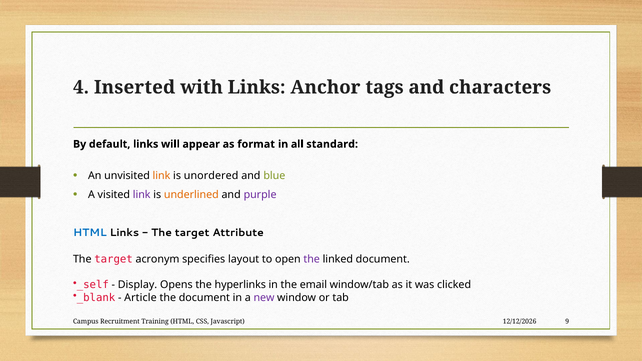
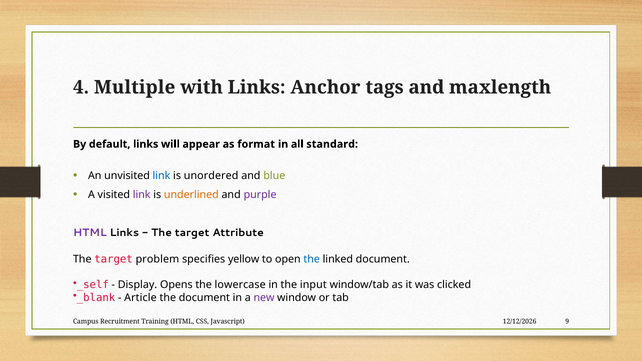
Inserted: Inserted -> Multiple (135, 87)
characters: characters -> maxlength (500, 87)
link colour: orange -> blue (161, 176)
HTML colour: blue -> purple (90, 233)
acronym: acronym -> problem (157, 259)
layout: layout -> yellow (244, 259)
the colour: purple -> blue (312, 259)
hyperlinks: hyperlinks -> lowercase (240, 285)
email: email -> input (313, 285)
